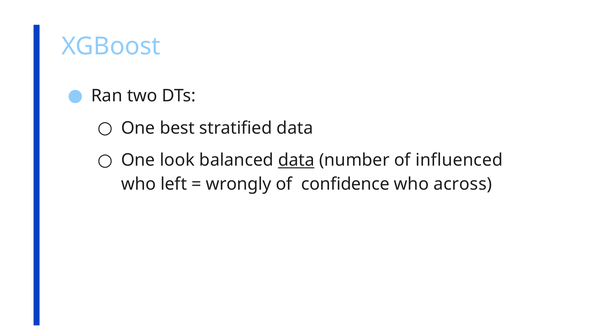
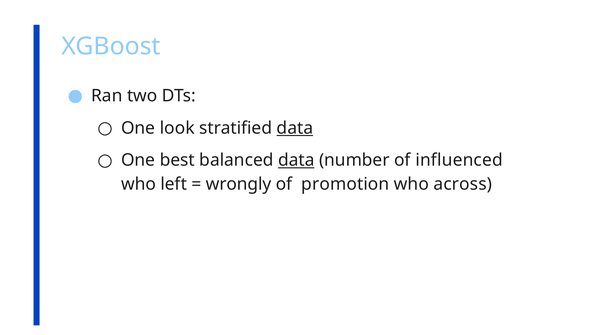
best: best -> look (177, 128)
data underline: none -> present (295, 128)
look: look -> best (177, 160)
confidence: confidence -> promotion (345, 184)
